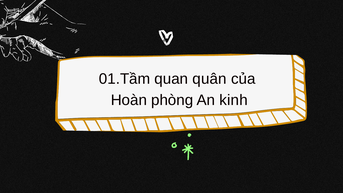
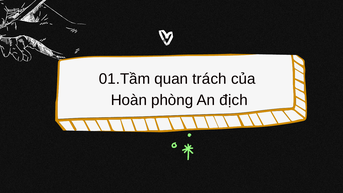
quân: quân -> trách (210, 79)
kinh: kinh -> địch (234, 100)
